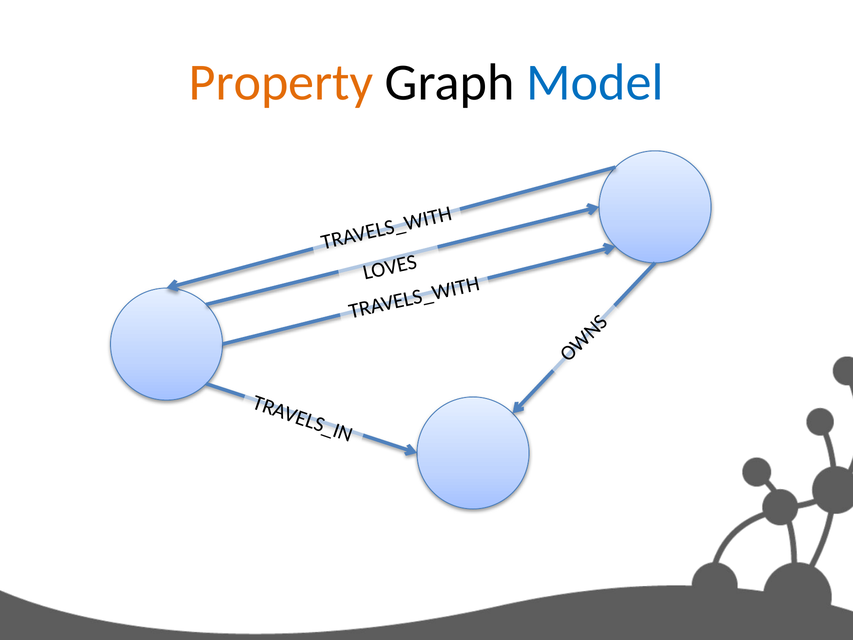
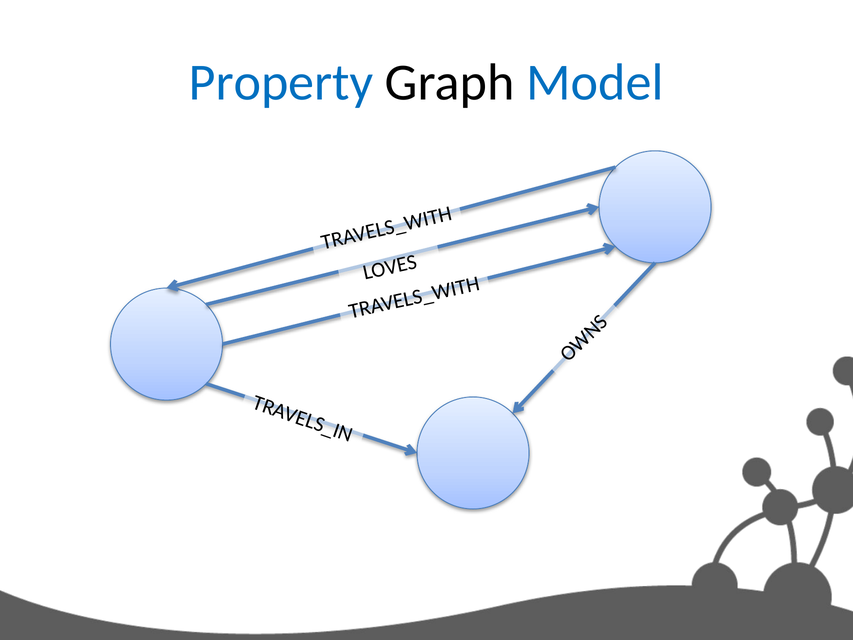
Property colour: orange -> blue (281, 83)
